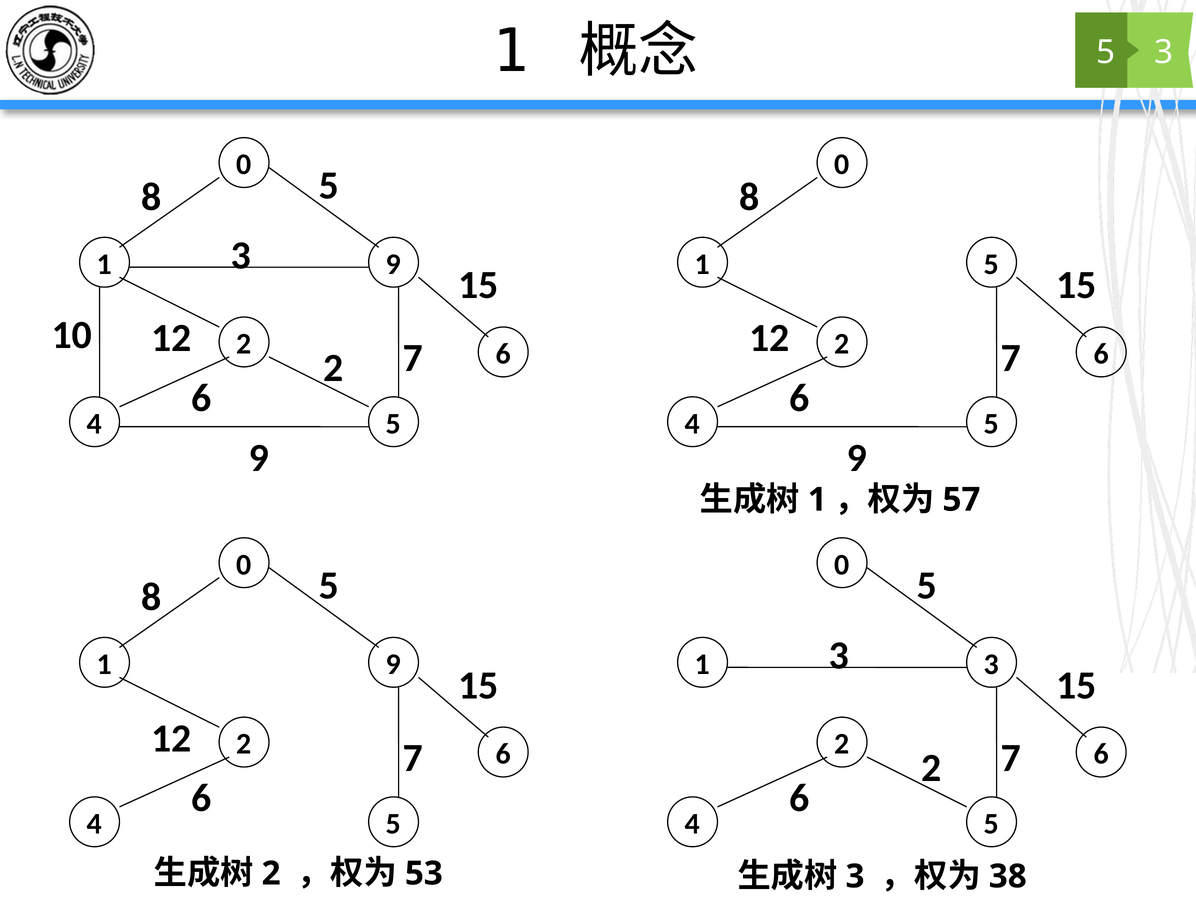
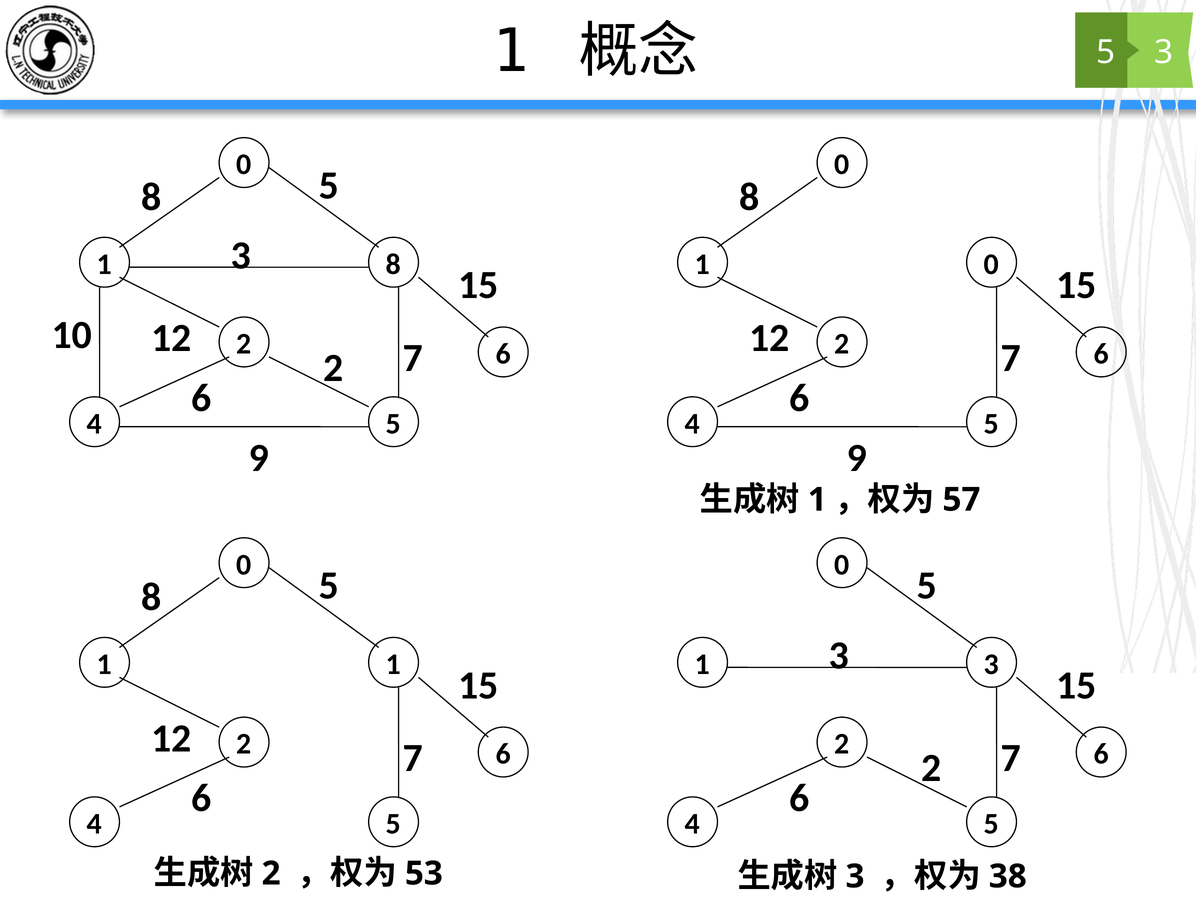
9: 9 -> 8 (393, 264)
1 5: 5 -> 0 (991, 264)
9: 9 -> 1 (393, 664)
